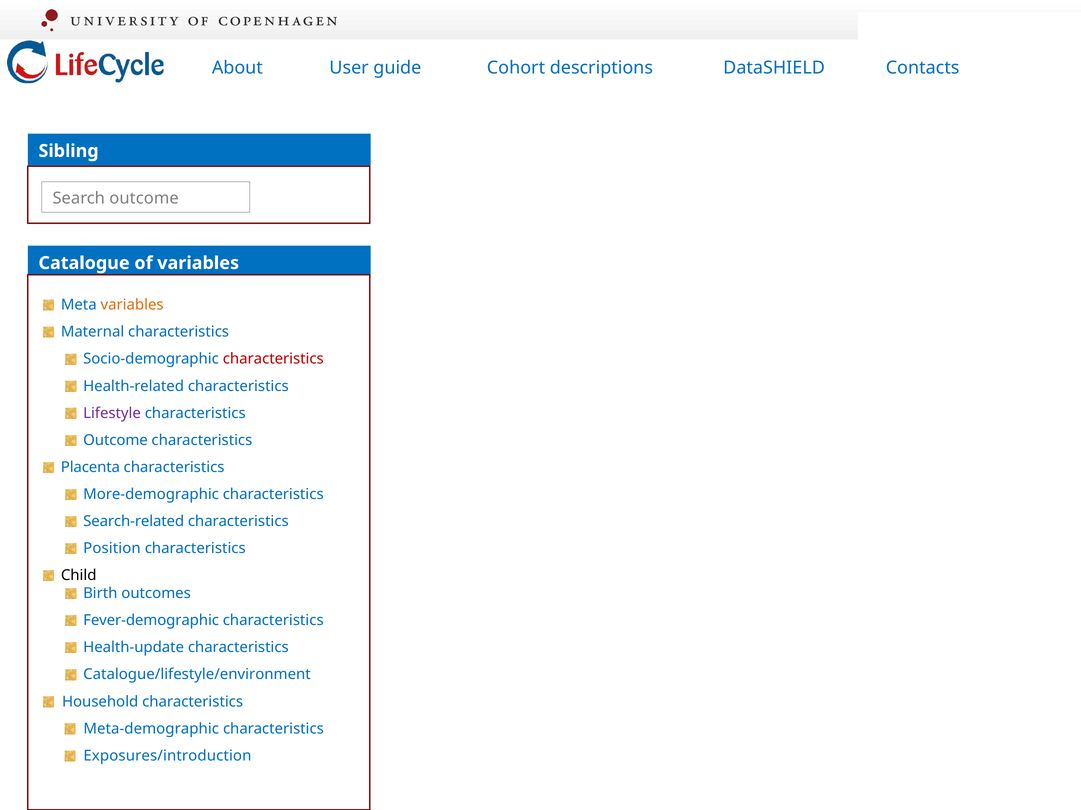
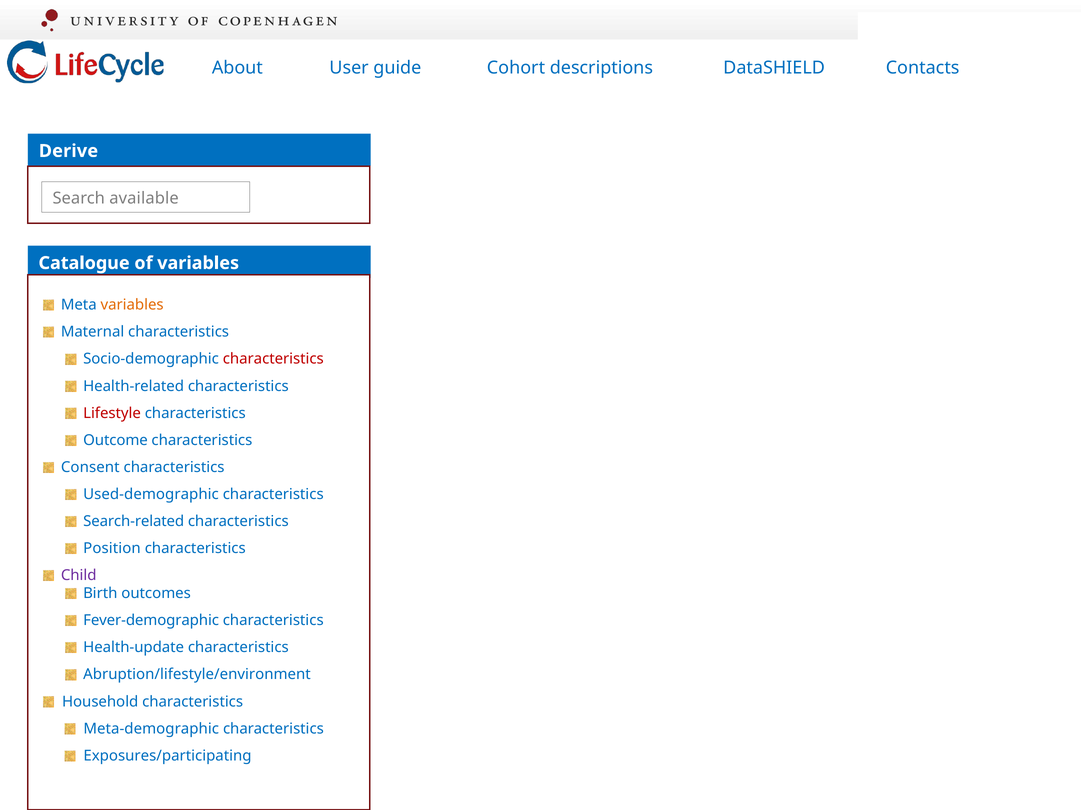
Sibling: Sibling -> Derive (68, 151)
Search outcome: outcome -> available (144, 198)
Lifestyle colour: purple -> red (112, 413)
Placenta: Placenta -> Consent (90, 468)
More-demographic: More-demographic -> Used-demographic (151, 495)
Child colour: black -> purple (79, 576)
Catalogue/lifestyle/environment: Catalogue/lifestyle/environment -> Abruption/lifestyle/environment (197, 675)
Exposures/introduction: Exposures/introduction -> Exposures/participating (168, 756)
